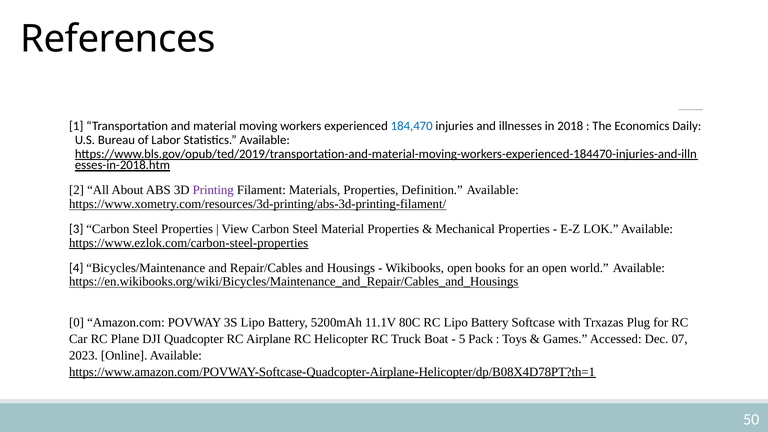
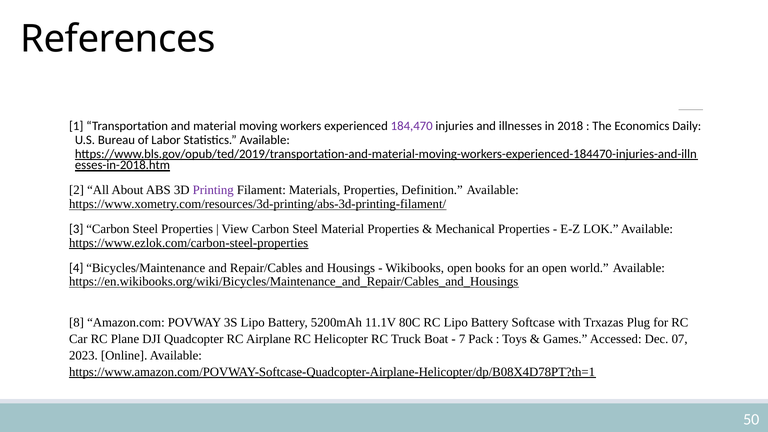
184,470 colour: blue -> purple (412, 126)
0: 0 -> 8 (77, 323)
5: 5 -> 7 (462, 339)
